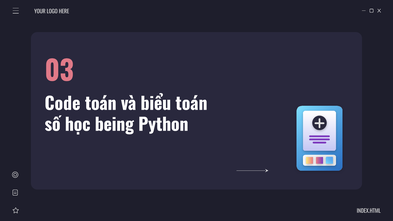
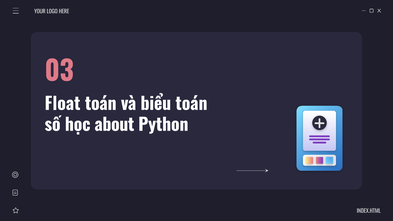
Code: Code -> Float (62, 104)
being: being -> about (114, 125)
